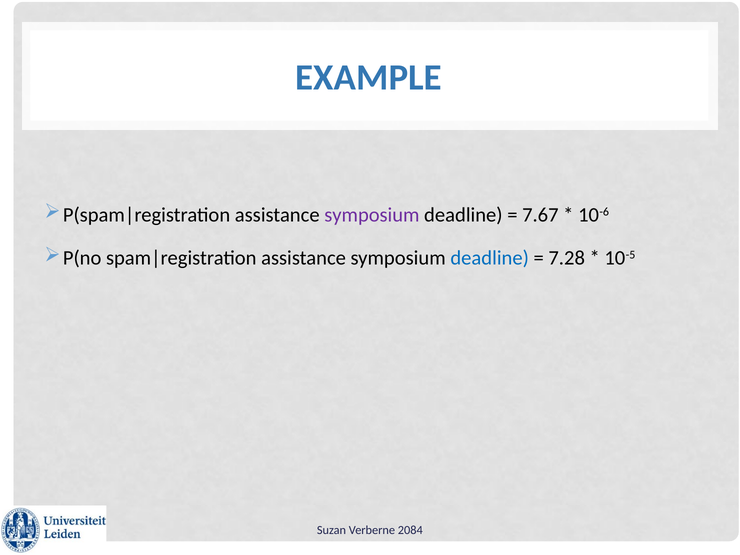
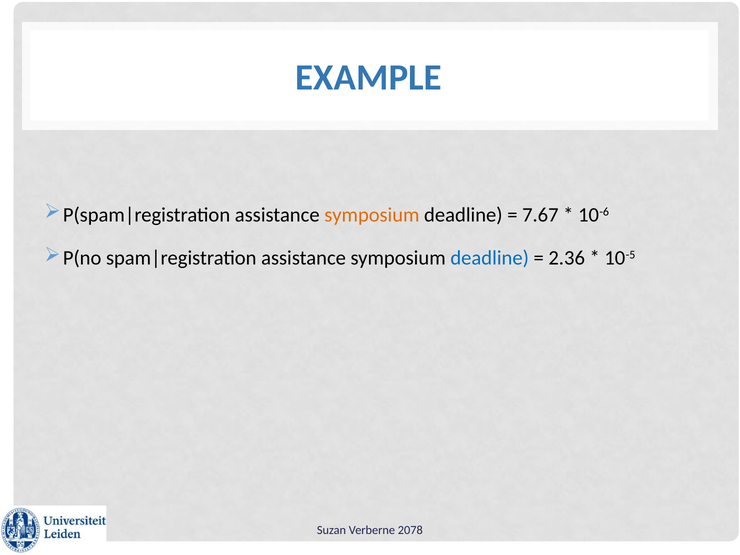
symposium colour: purple -> orange (372, 215)
7.28: 7.28 -> 2.36 (567, 258)
2084: 2084 -> 2078 (410, 530)
